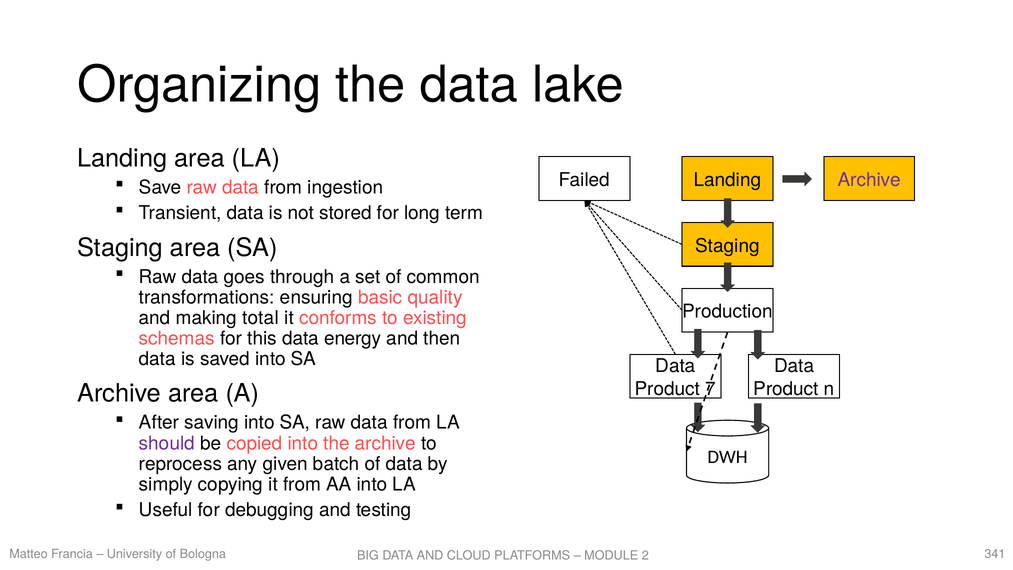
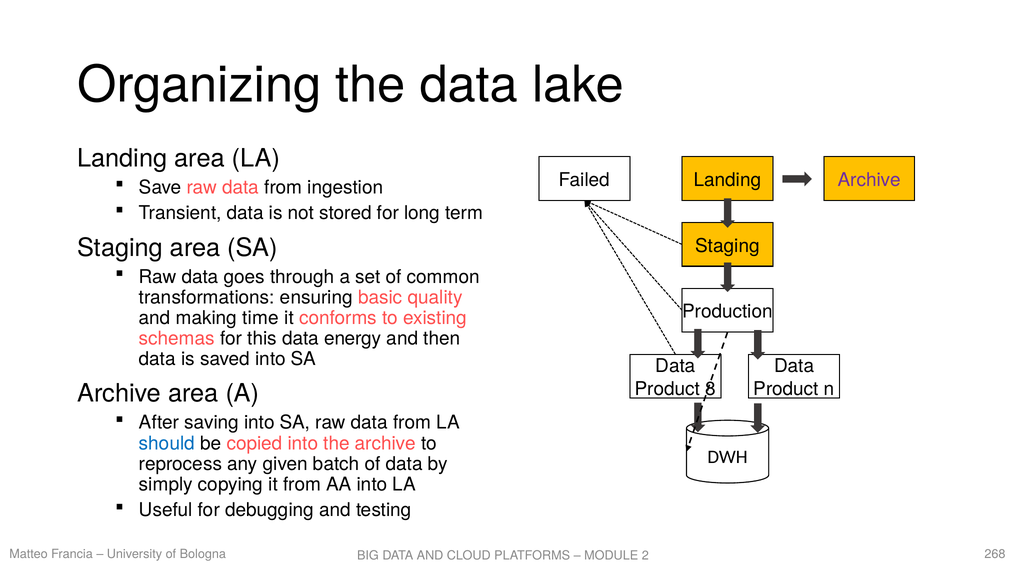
total: total -> time (261, 318)
7: 7 -> 8 (711, 389)
should colour: purple -> blue (167, 443)
341: 341 -> 268 (995, 554)
